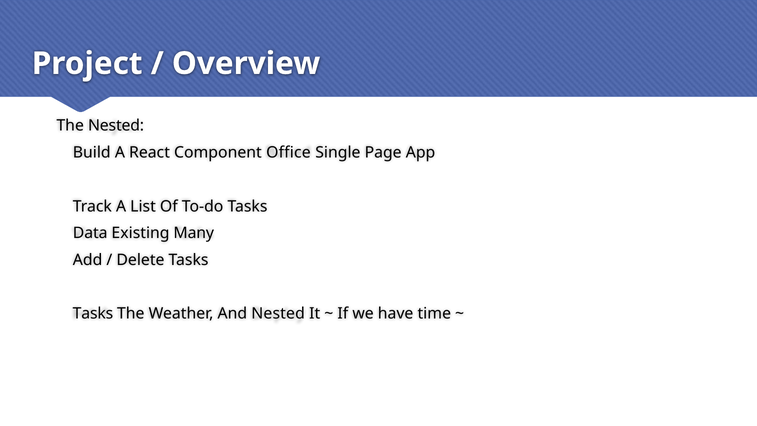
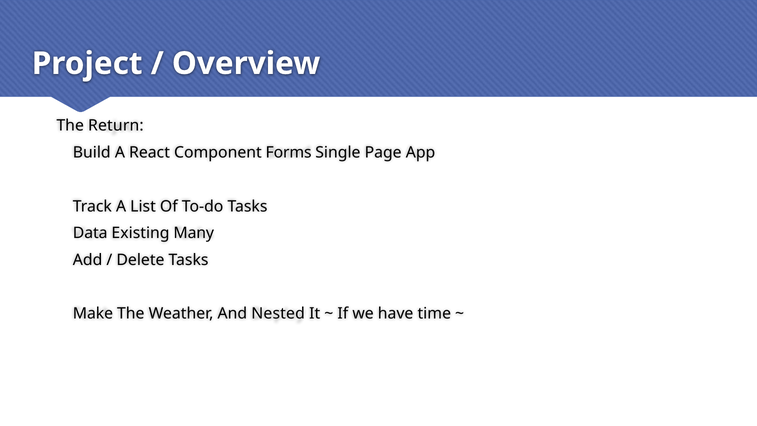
The Nested: Nested -> Return (116, 126)
Office: Office -> Forms (289, 153)
Tasks: Tasks -> Make (93, 314)
